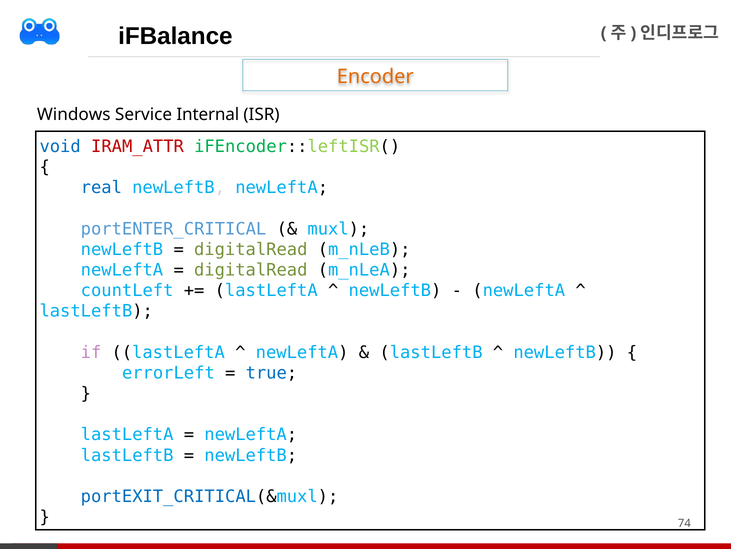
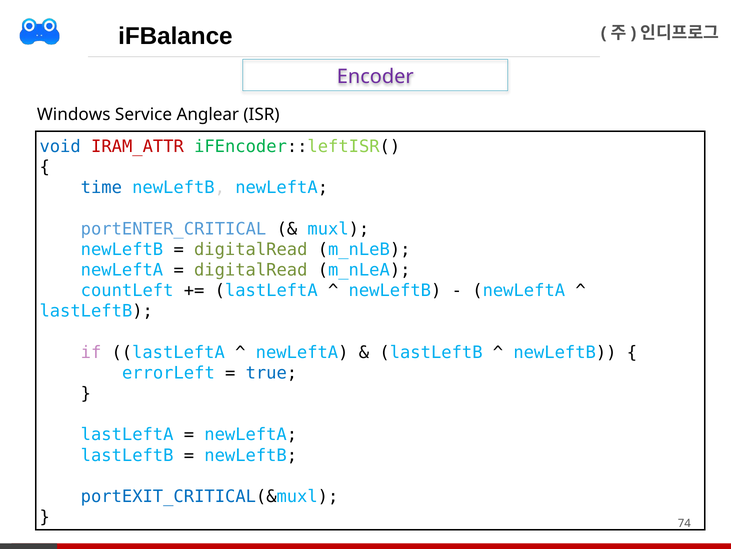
Encoder colour: orange -> purple (375, 76)
Internal: Internal -> Anglear (208, 115)
real: real -> time (101, 187)
